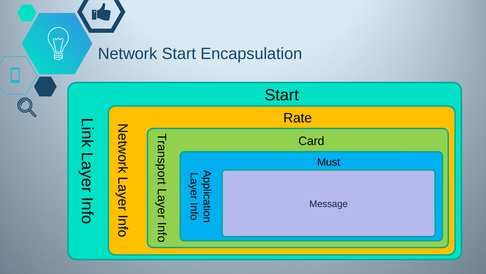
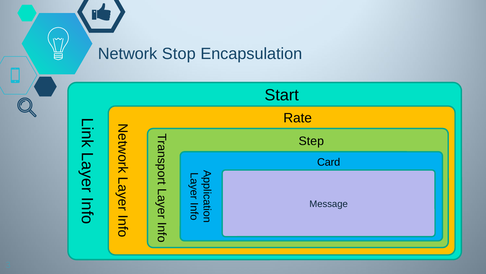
Network Start: Start -> Stop (179, 54)
Card: Card -> Step (311, 141)
Must: Must -> Card (329, 162)
